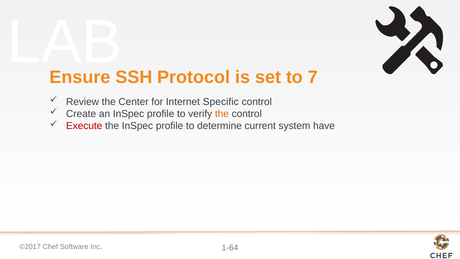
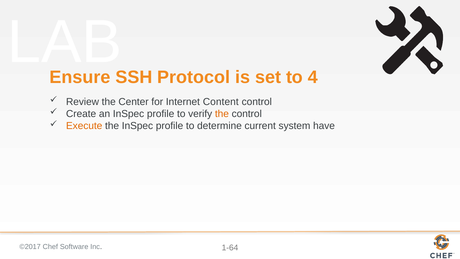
7: 7 -> 4 (313, 77)
Specific: Specific -> Content (221, 102)
Execute colour: red -> orange (84, 126)
